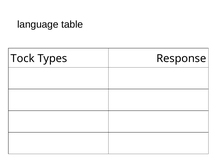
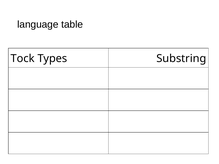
Response: Response -> Substring (181, 58)
